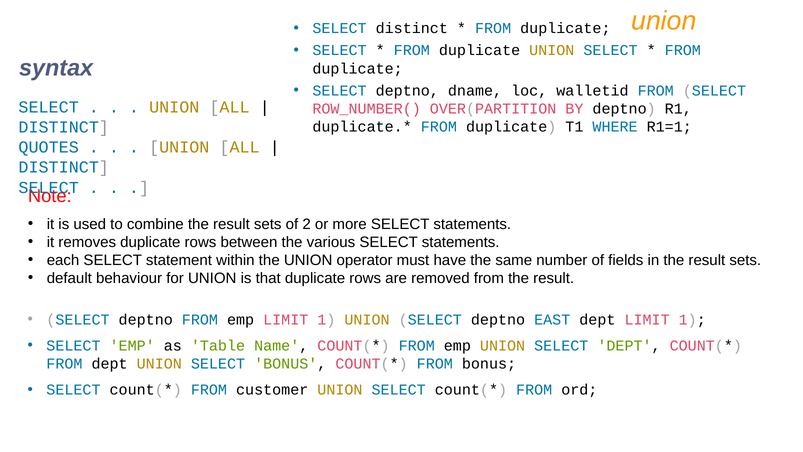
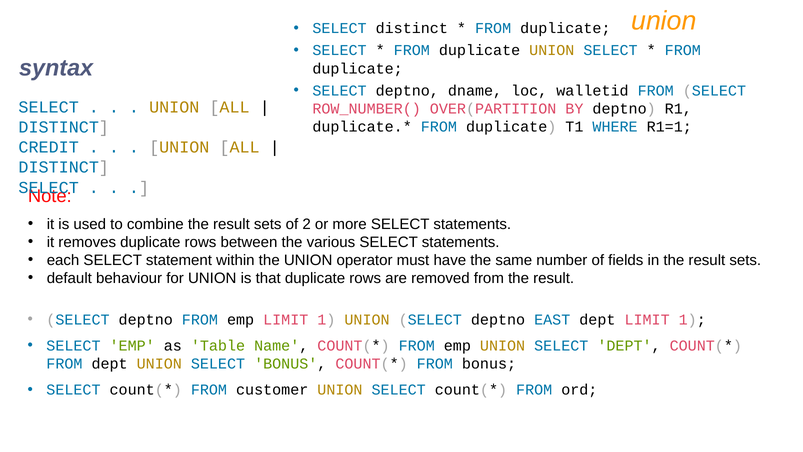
QUOTES: QUOTES -> CREDIT (49, 147)
